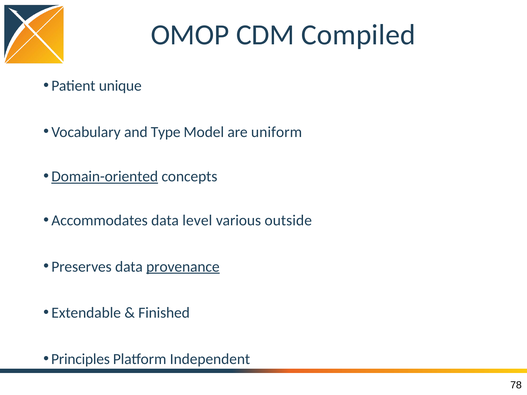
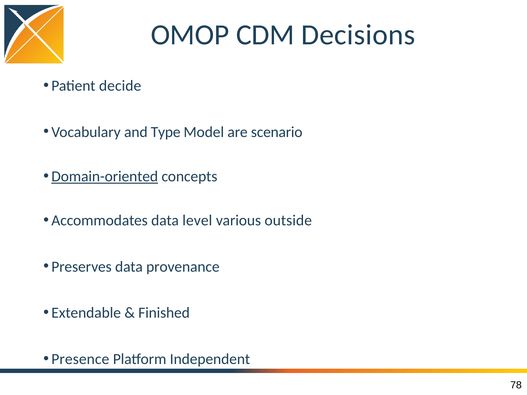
Compiled: Compiled -> Decisions (358, 35)
unique: unique -> decide (120, 86)
uniform: uniform -> scenario (277, 132)
provenance underline: present -> none (183, 267)
Principles: Principles -> Presence (80, 359)
